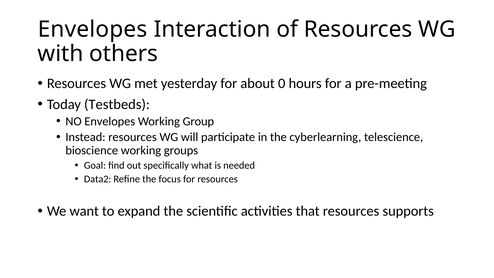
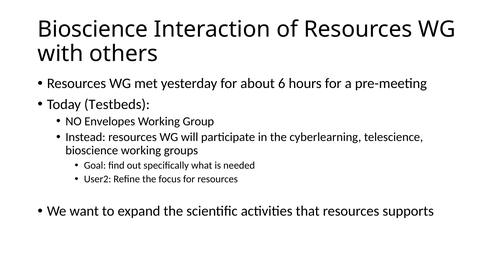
Envelopes: Envelopes -> Bioscience (93, 29)
0: 0 -> 6 (282, 84)
Data2: Data2 -> User2 (98, 179)
